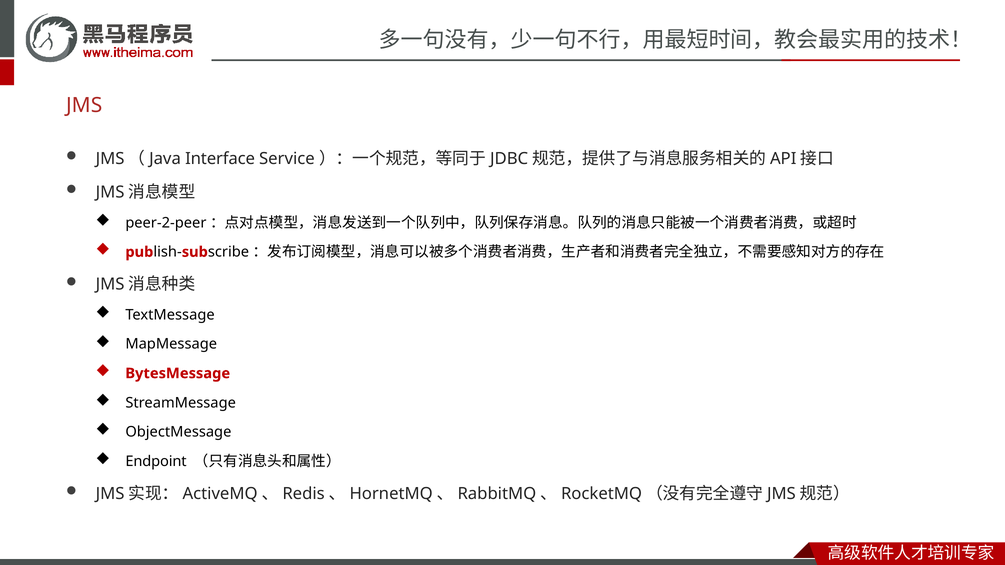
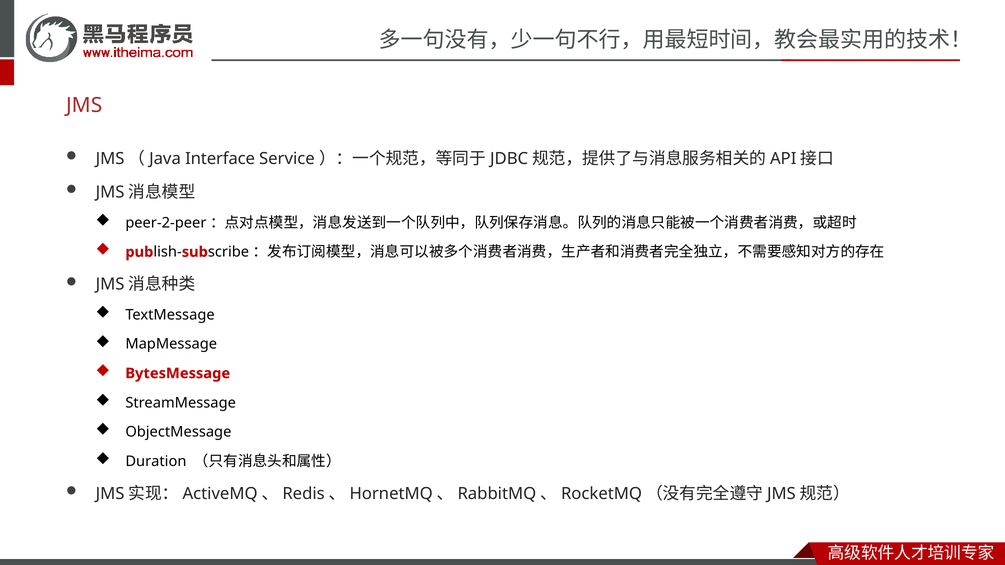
Endpoint: Endpoint -> Duration (156, 462)
